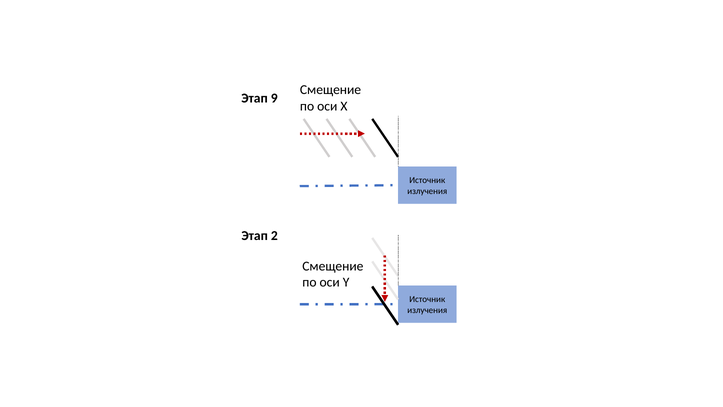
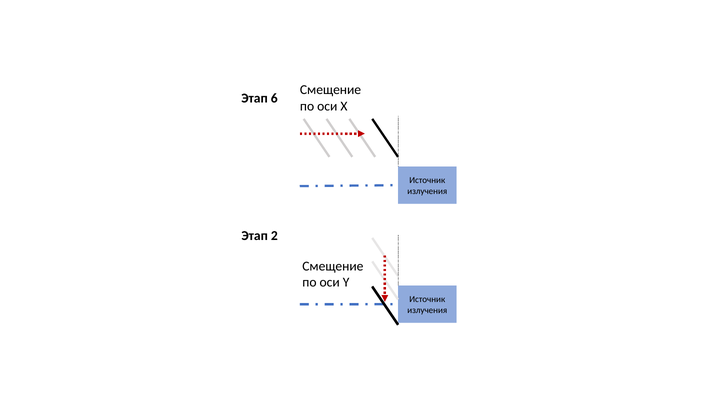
9: 9 -> 6 (274, 98)
